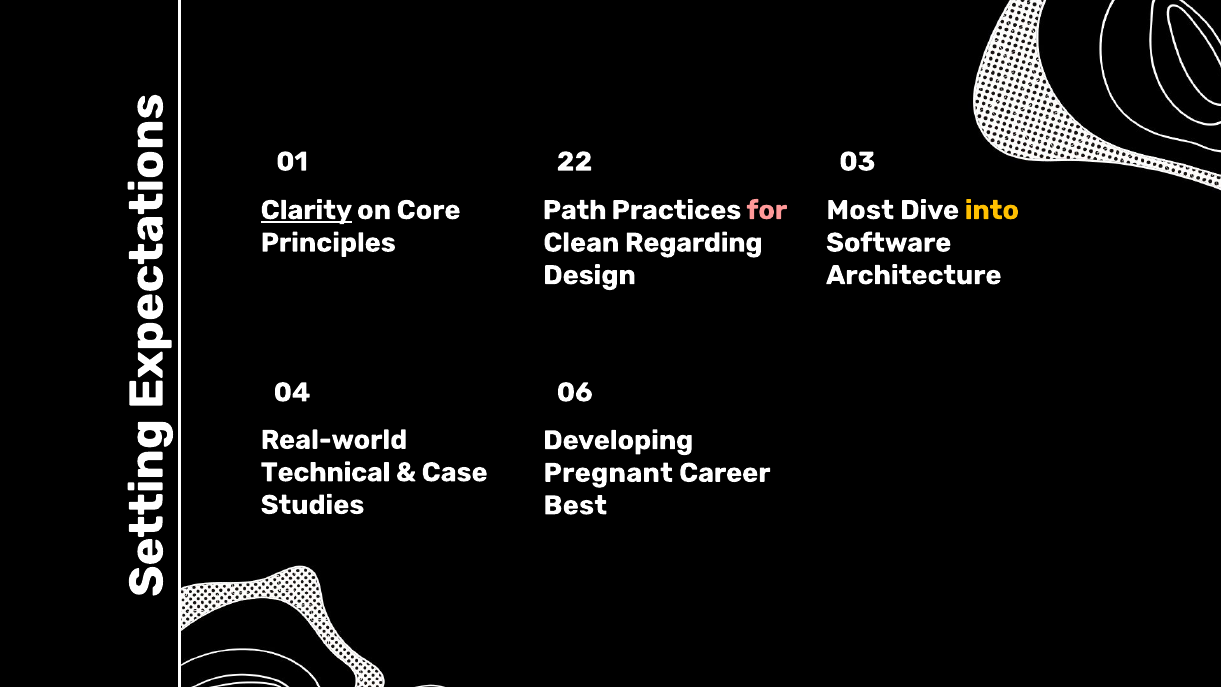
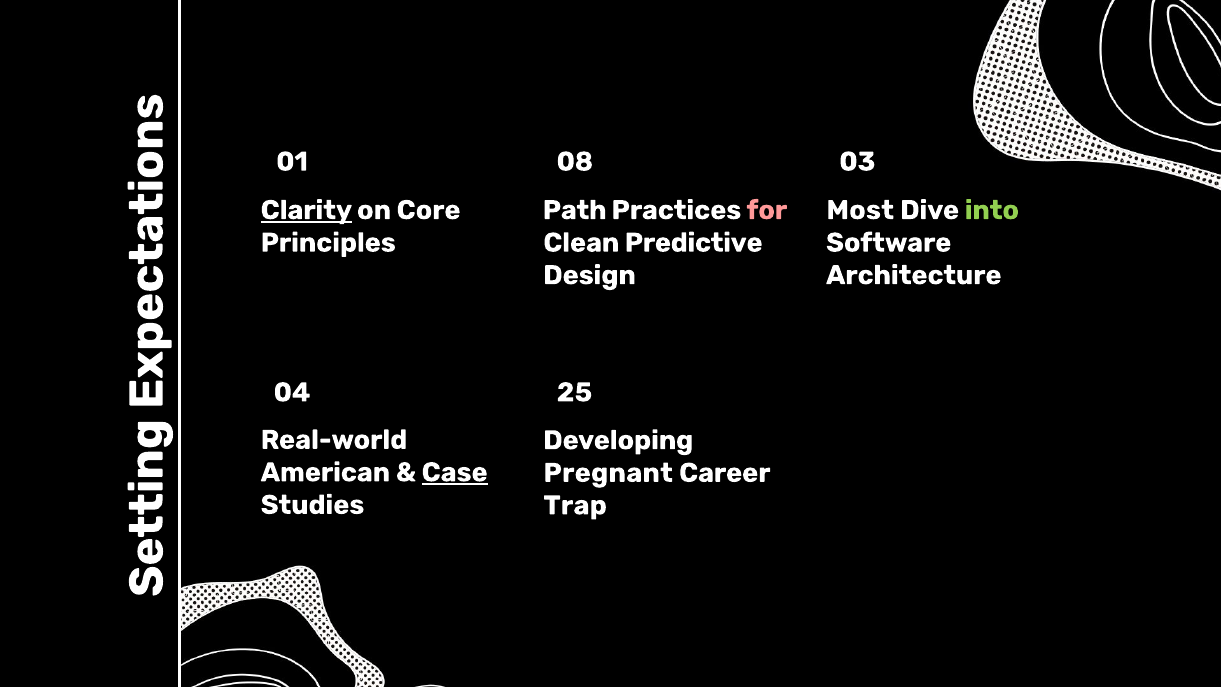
22: 22 -> 08 (575, 162)
into colour: yellow -> light green (992, 210)
Regarding: Regarding -> Predictive (694, 243)
06: 06 -> 25 (575, 392)
Technical: Technical -> American (325, 472)
Case underline: none -> present (455, 472)
Best: Best -> Trap (575, 505)
